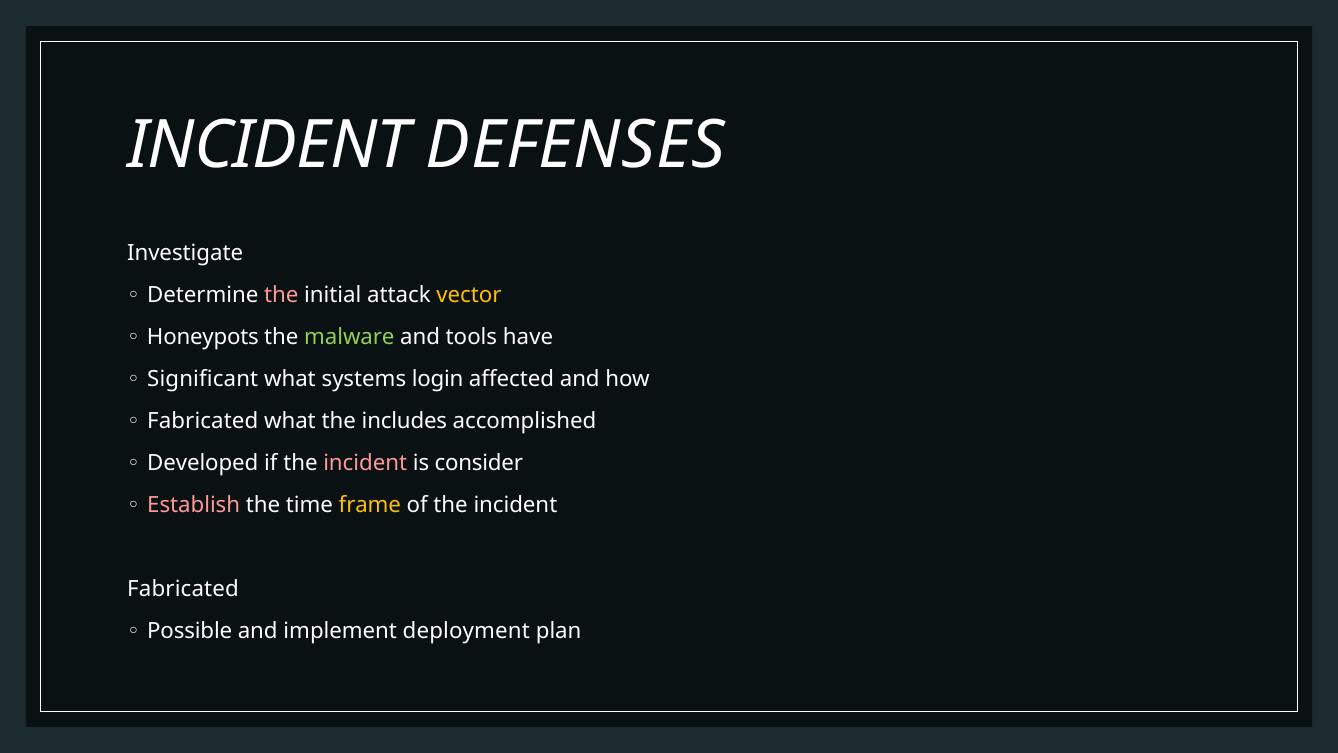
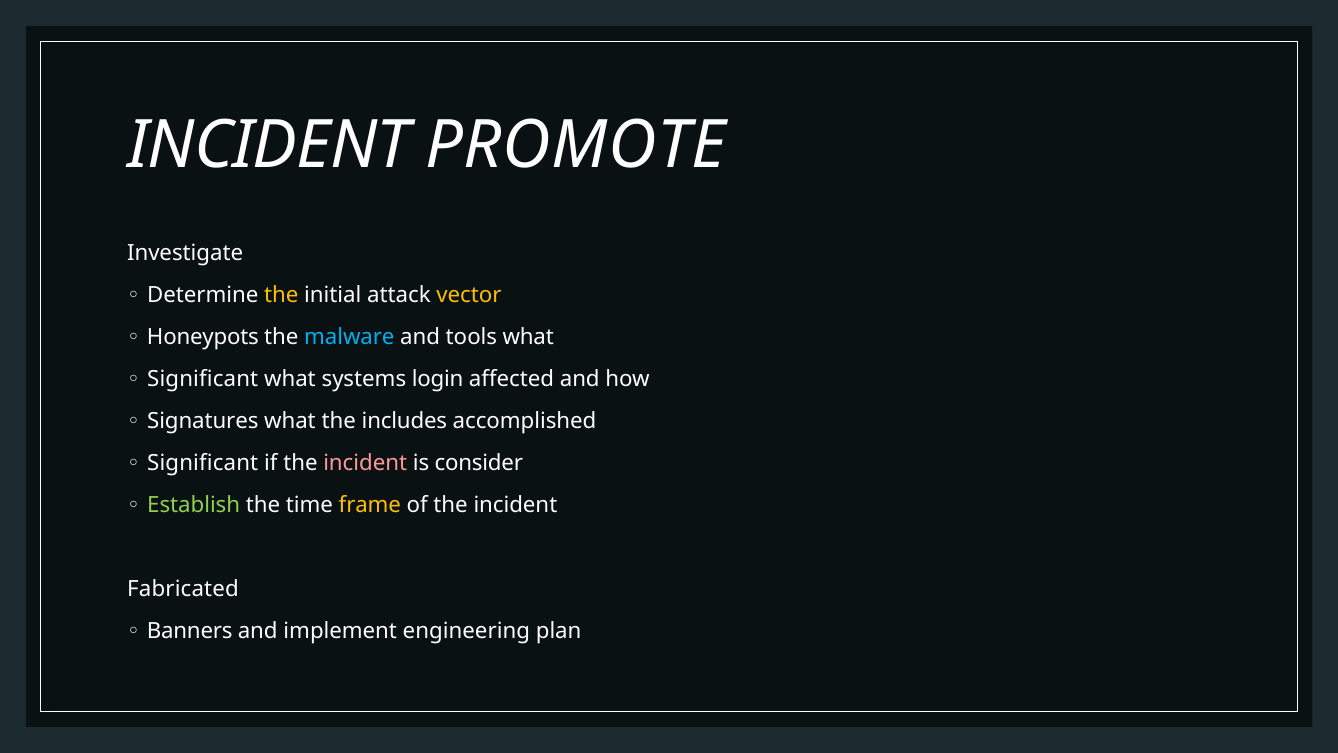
DEFENSES: DEFENSES -> PROMOTE (576, 145)
the colour: pink -> yellow (281, 295)
malware colour: light green -> light blue (349, 337)
tools have: have -> what (528, 337)
Fabricated: Fabricated -> Signatures (203, 421)
Developed: Developed -> Significant (203, 463)
Establish colour: pink -> light green (194, 505)
Possible: Possible -> Banners (190, 631)
deployment: deployment -> engineering (466, 631)
